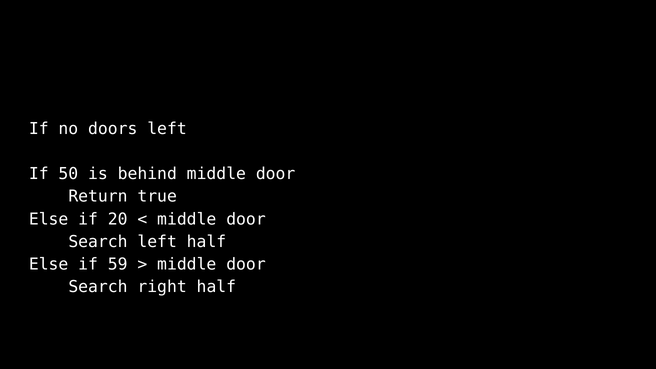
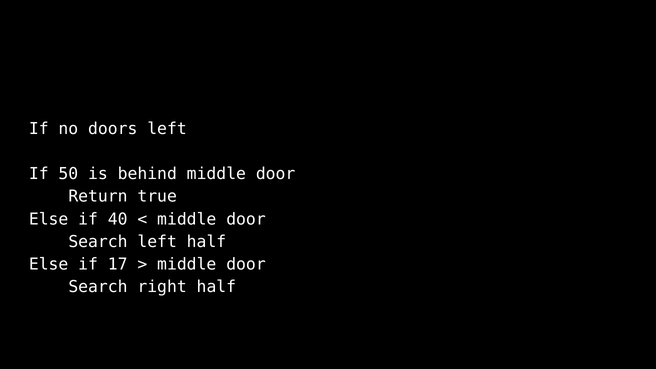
20: 20 -> 40 (118, 219)
59: 59 -> 17 (118, 264)
